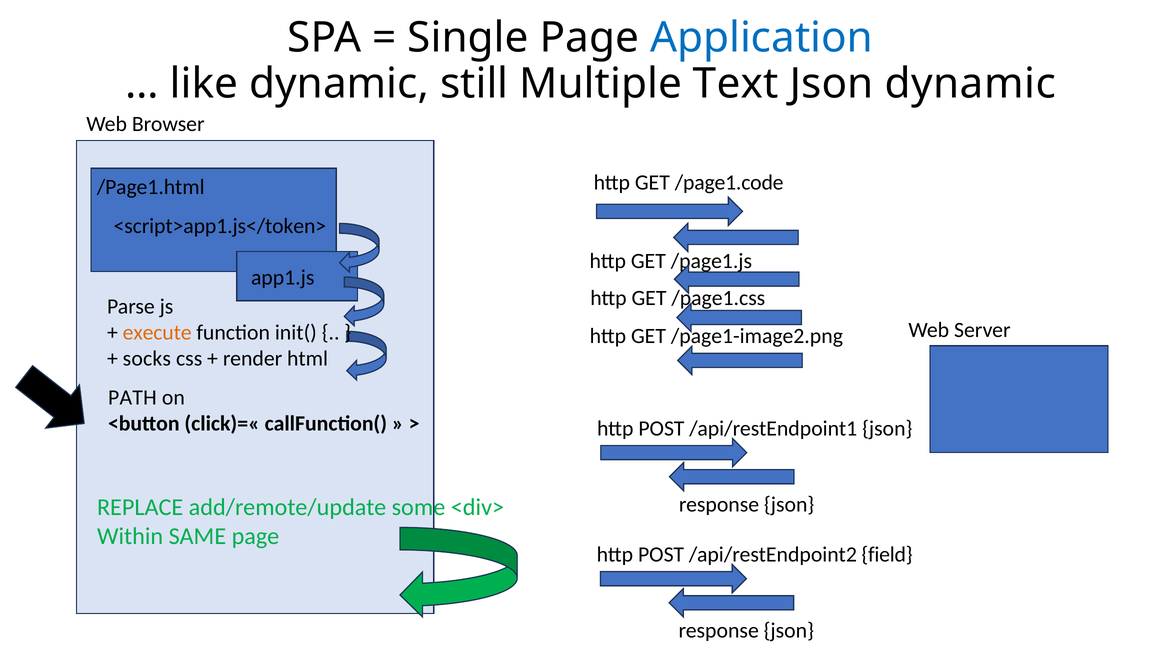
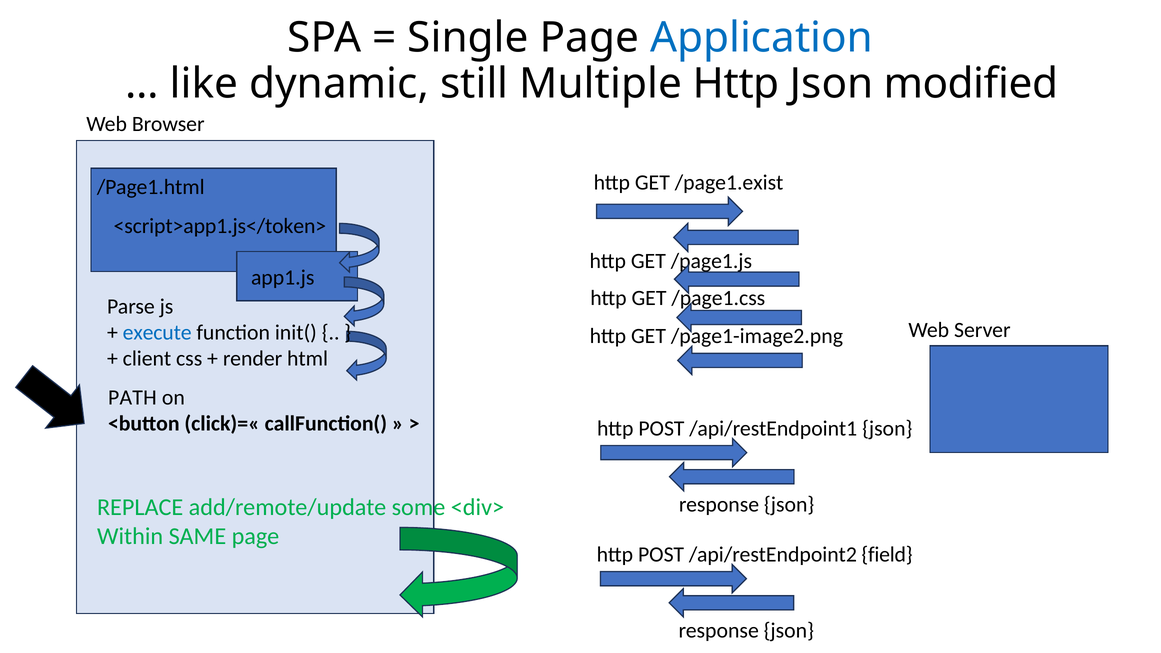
Multiple Text: Text -> Http (736, 84)
Json dynamic: dynamic -> modified (971, 84)
/page1.code: /page1.code -> /page1.exist (729, 183)
execute colour: orange -> blue (157, 333)
socks: socks -> client (147, 359)
